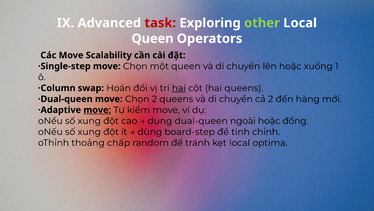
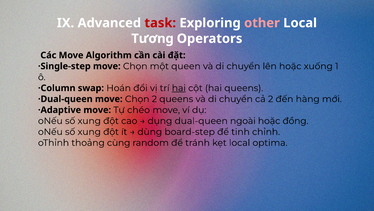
other colour: light green -> pink (262, 23)
Queen: Queen -> Tương (153, 38)
Scalability: Scalability -> Algorithm (109, 55)
move underline: present -> none (97, 110)
kiểm: kiểm -> chéo (139, 110)
chấp: chấp -> cùng (119, 142)
